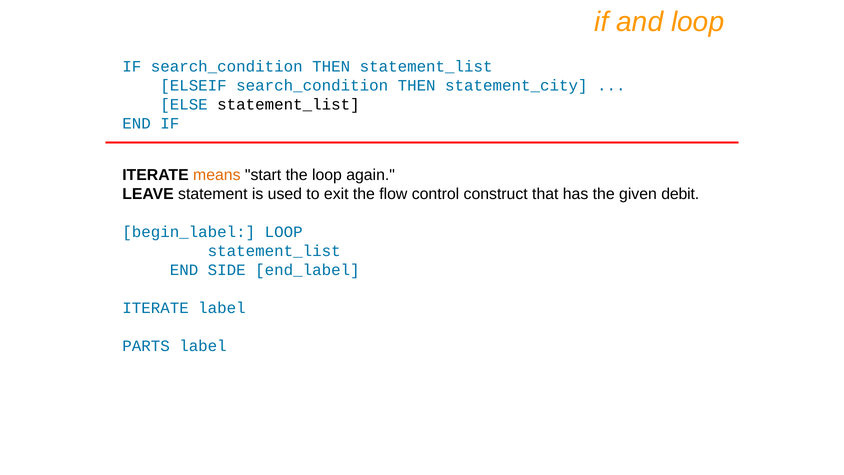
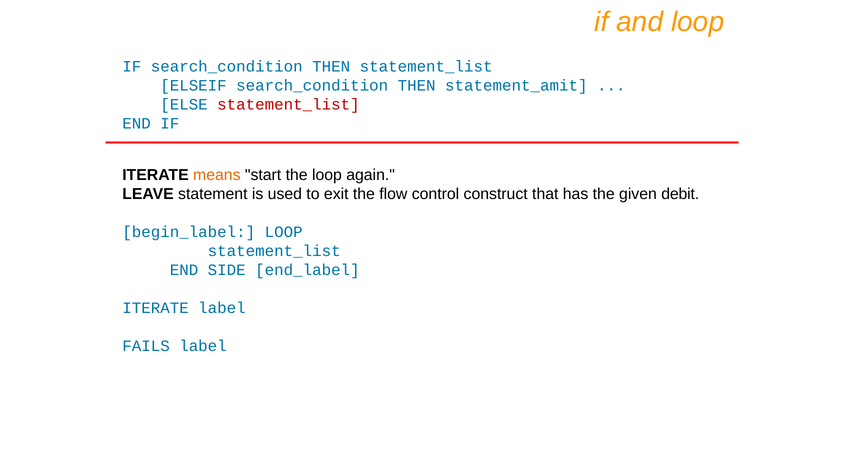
statement_city: statement_city -> statement_amit (516, 85)
statement_list colour: black -> red (288, 104)
PARTS: PARTS -> FAILS (146, 346)
